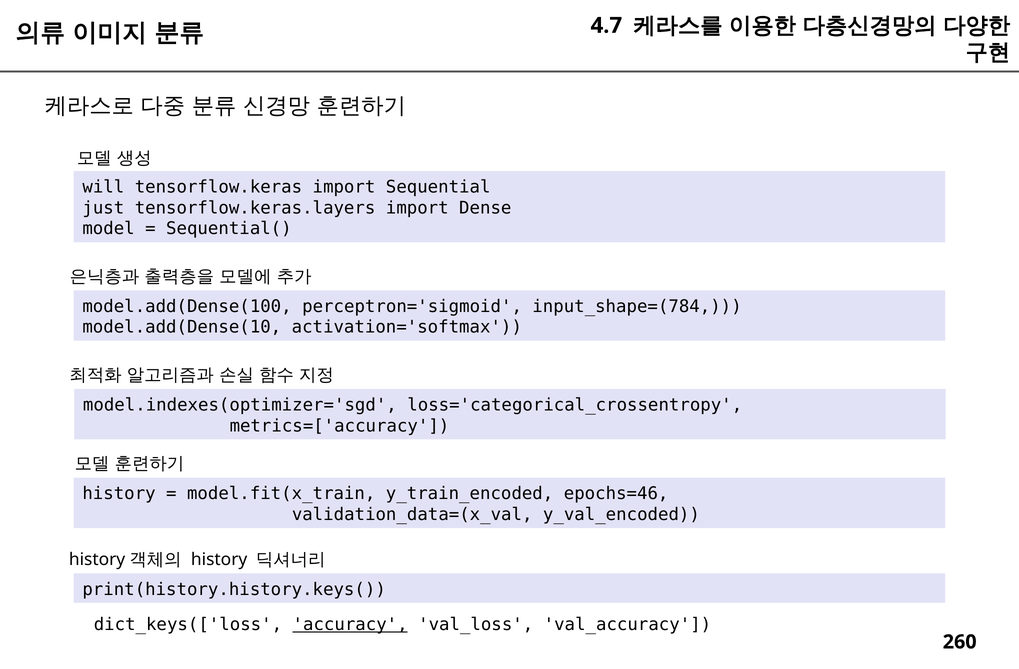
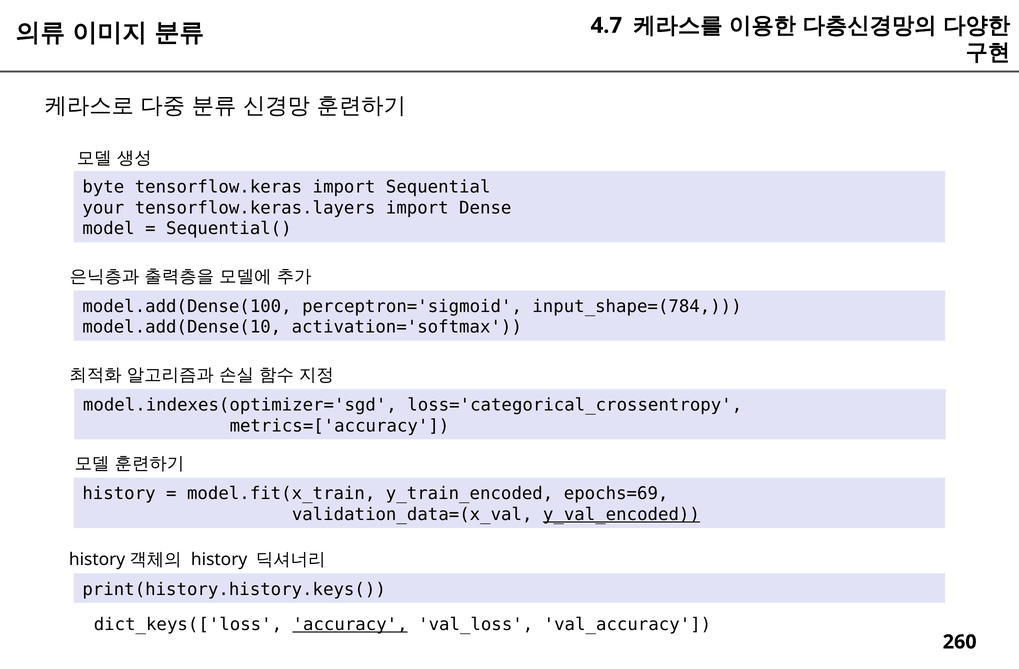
will: will -> byte (103, 187)
just: just -> your (103, 208)
epochs=46: epochs=46 -> epochs=69 (616, 494)
y_val_encoded underline: none -> present (621, 515)
